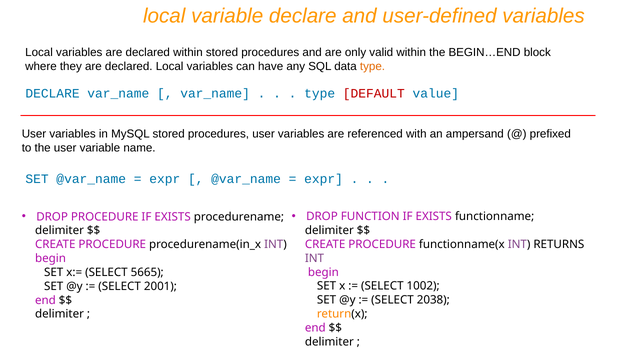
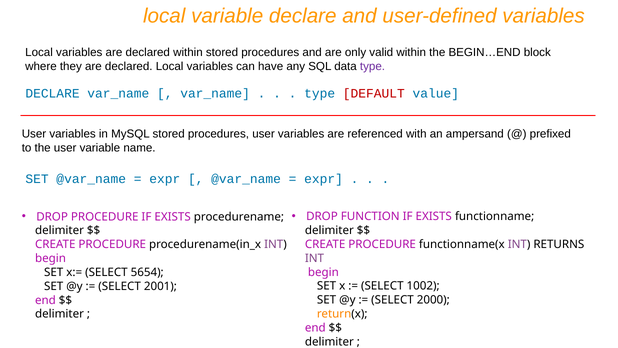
type colour: orange -> purple (373, 66)
5665: 5665 -> 5654 (147, 272)
2038: 2038 -> 2000 (433, 300)
